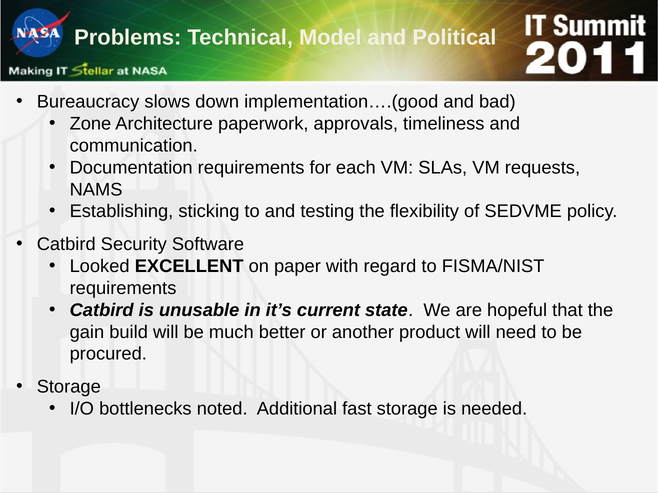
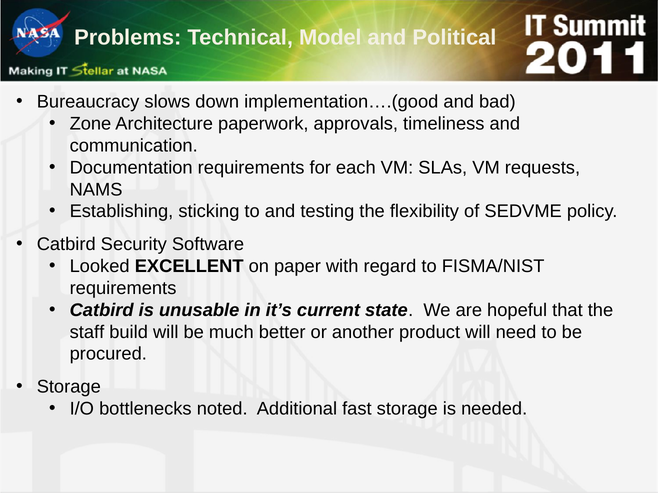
gain: gain -> staff (87, 332)
